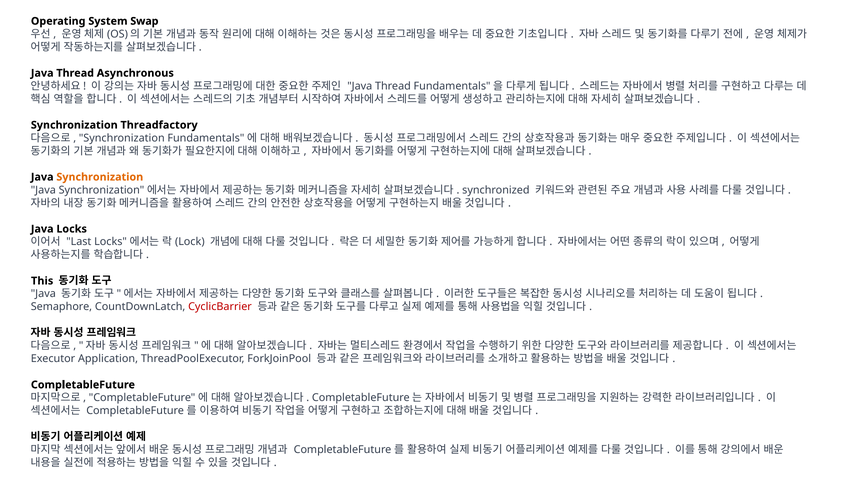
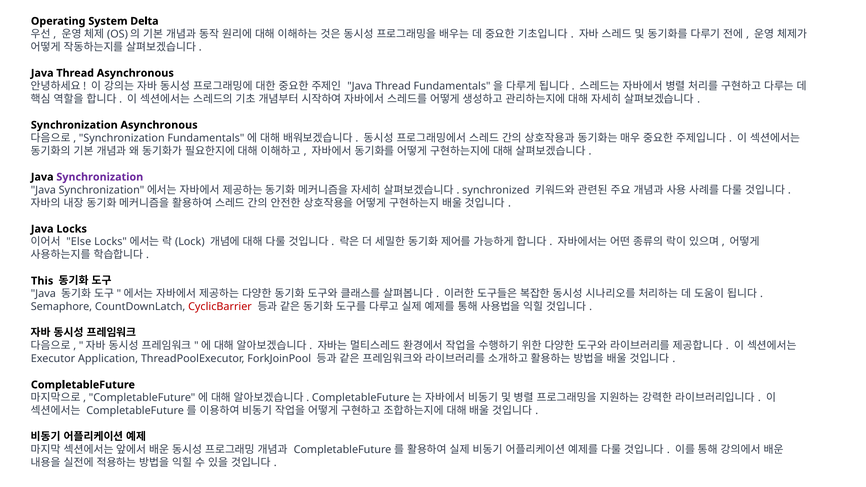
Swap: Swap -> Delta (144, 21)
Synchronization Threadfactory: Threadfactory -> Asynchronous (159, 125)
Synchronization colour: orange -> purple (100, 177)
Last: Last -> Else (79, 242)
